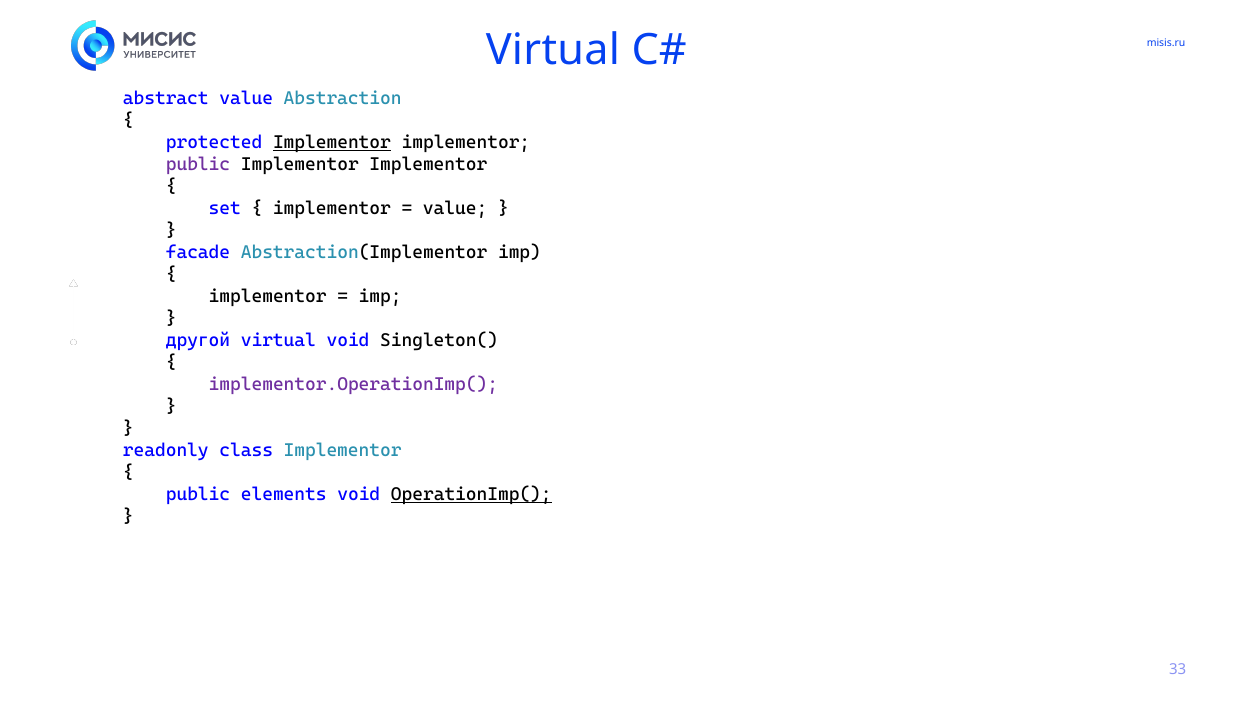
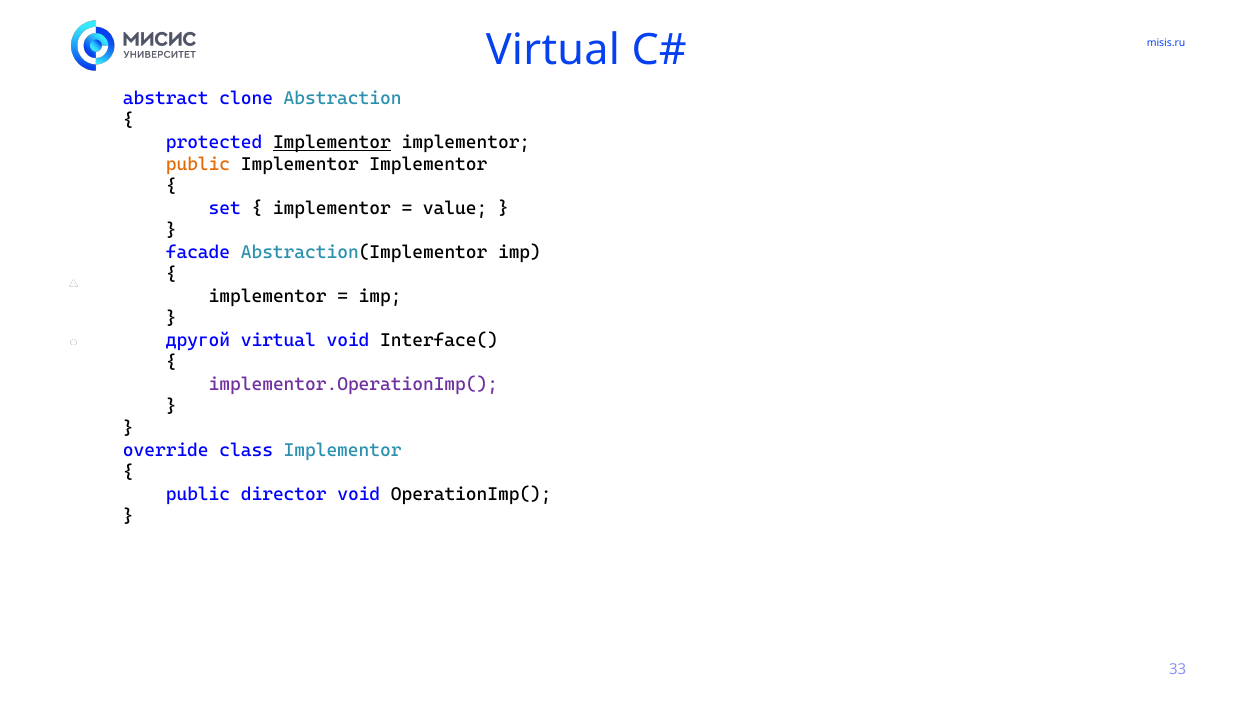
abstract value: value -> clone (246, 99)
public colour: purple -> orange (198, 165)
Singleton(: Singleton( -> Interface( (439, 341)
readonly: readonly -> override (166, 451)
elements: elements -> director (284, 495)
OperationImp( underline: present -> none (471, 495)
